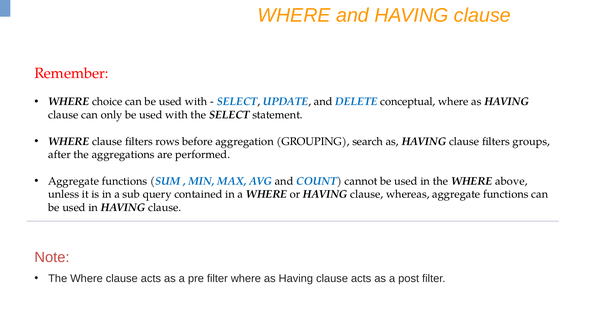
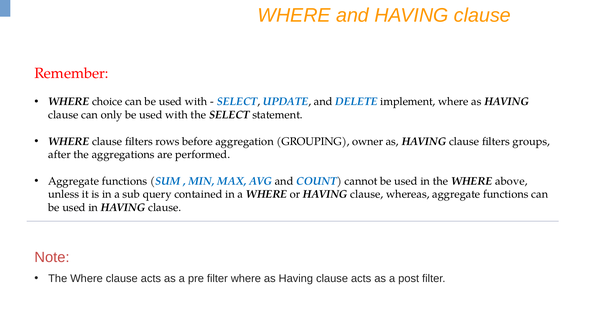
conceptual: conceptual -> implement (408, 102)
search: search -> owner (368, 142)
